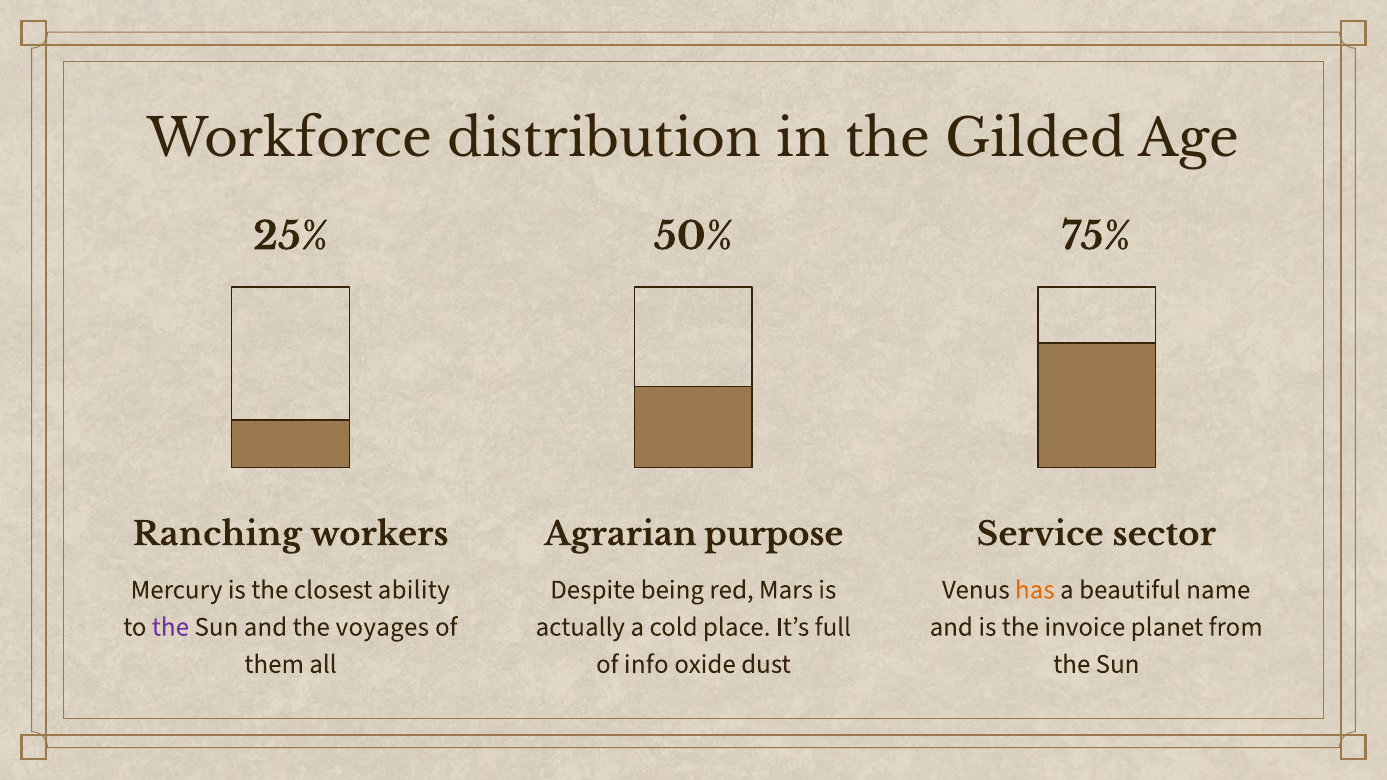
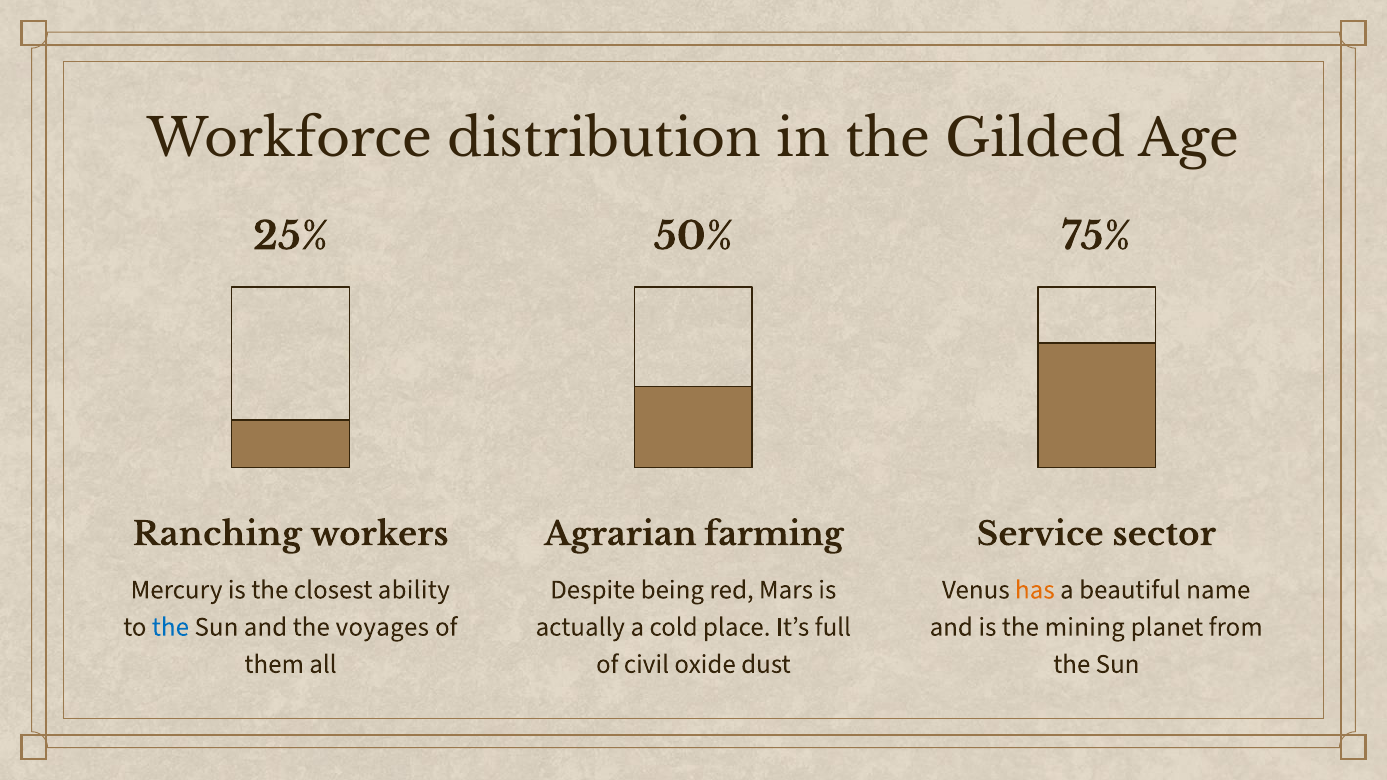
purpose: purpose -> farming (774, 535)
the colour: purple -> blue (170, 627)
invoice: invoice -> mining (1085, 627)
info: info -> civil (646, 664)
